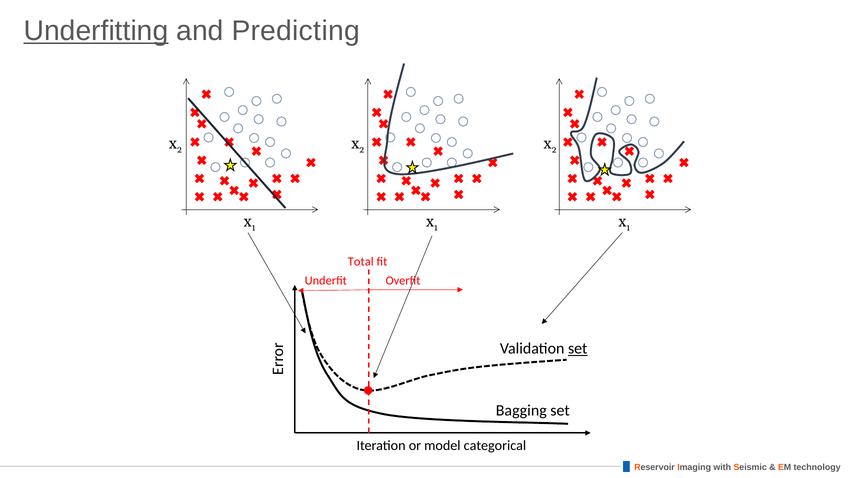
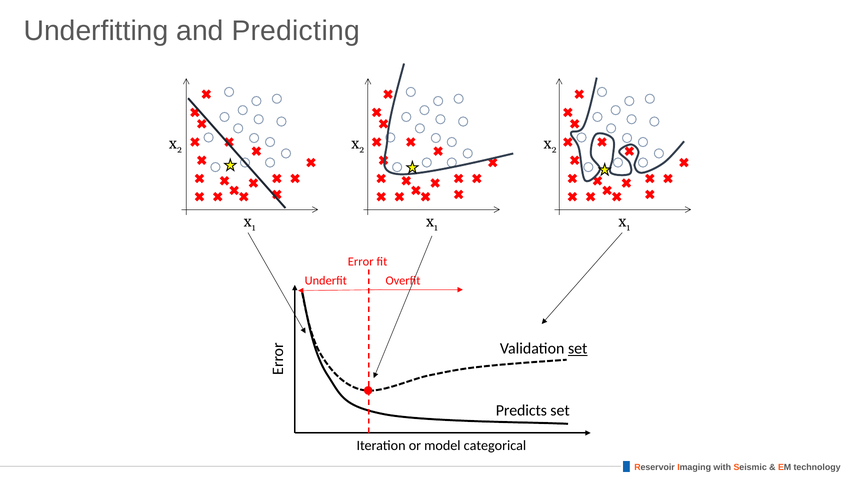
Underfitting underline: present -> none (96, 31)
Total: Total -> Error (361, 261)
Bagging: Bagging -> Predicts (521, 410)
